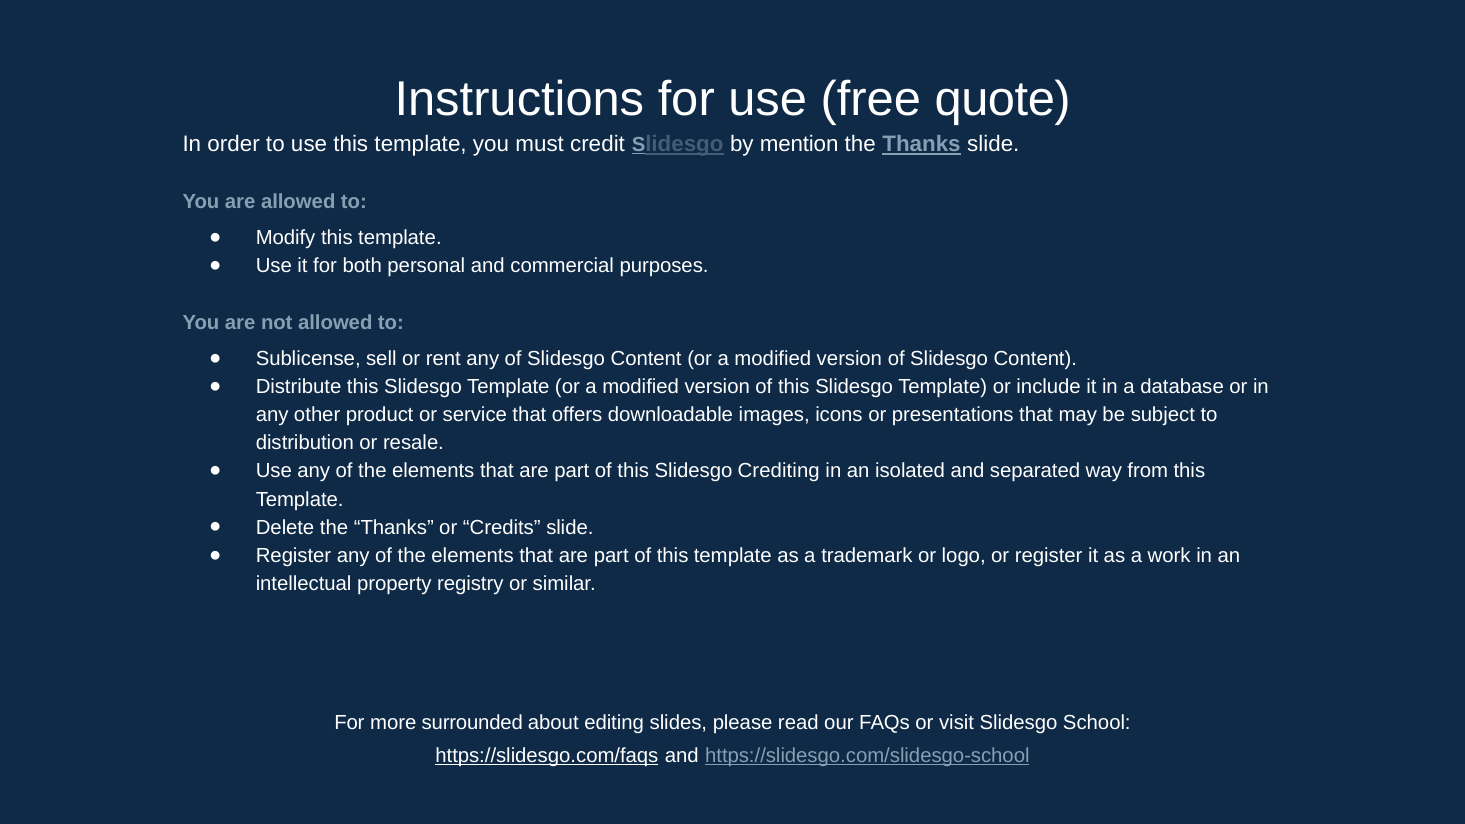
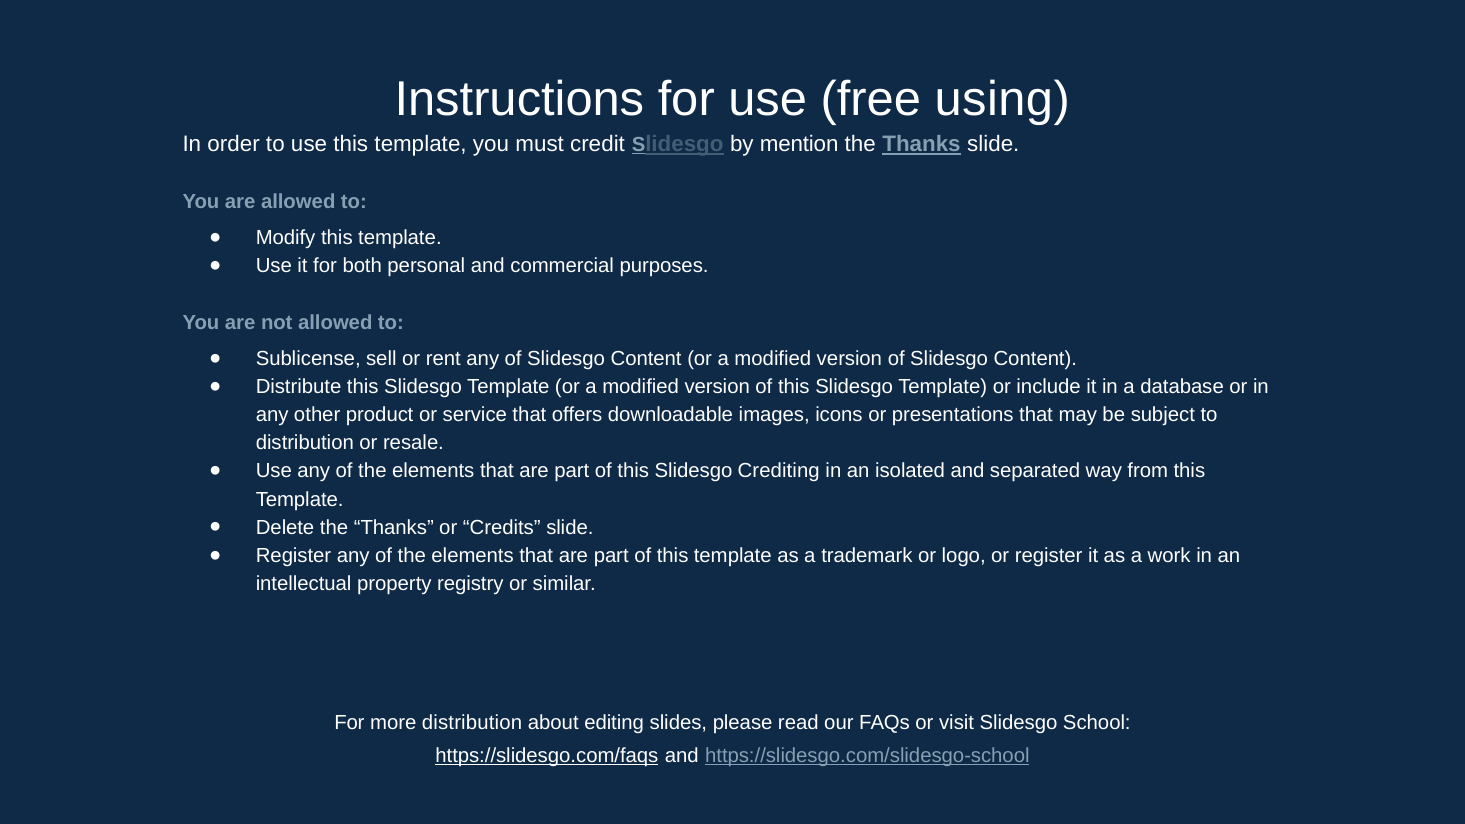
quote: quote -> using (1002, 99)
more surrounded: surrounded -> distribution (472, 723)
